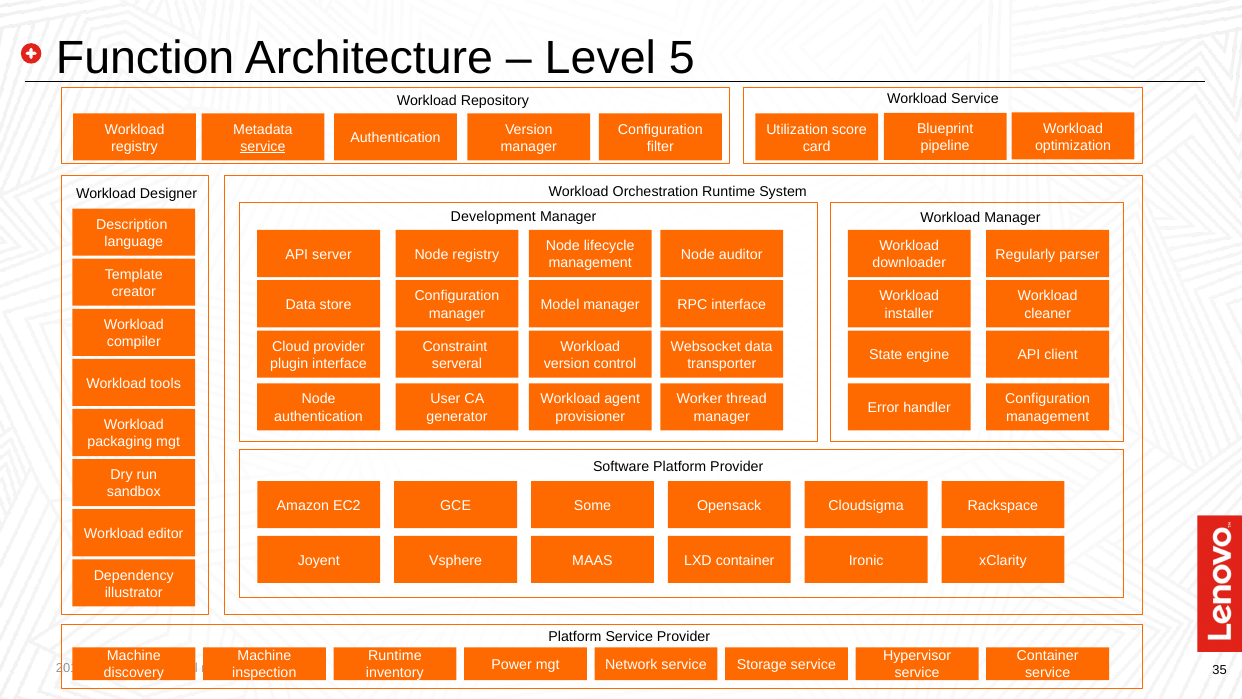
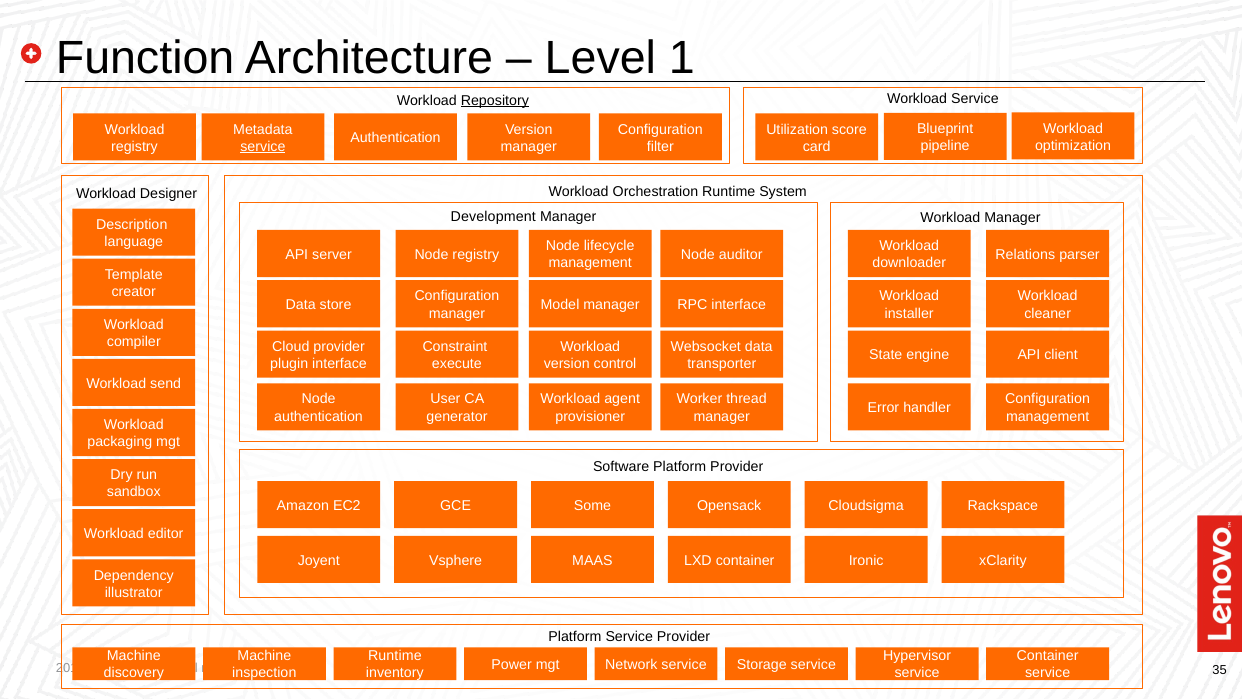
5: 5 -> 1 (682, 58)
Repository underline: none -> present (495, 101)
Regularly: Regularly -> Relations (1025, 254)
serveral: serveral -> execute (457, 364)
tools: tools -> send (166, 383)
